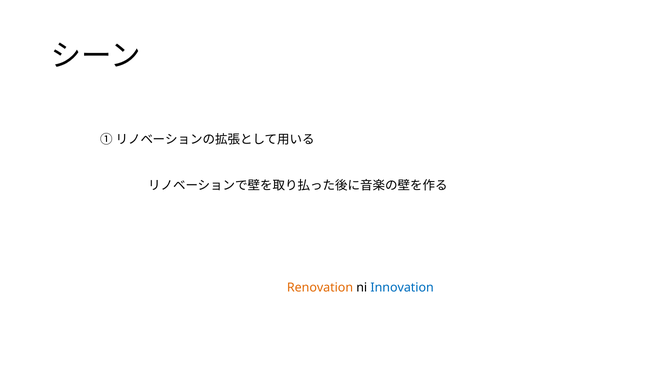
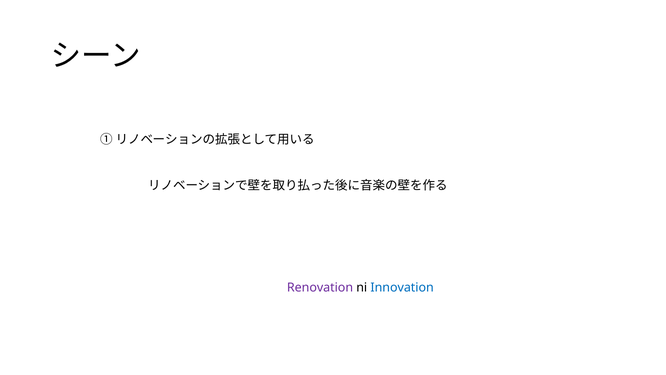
Renovation colour: orange -> purple (320, 287)
